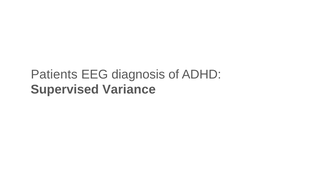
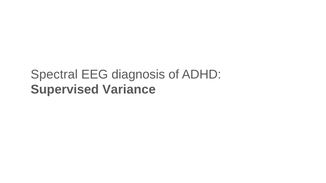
Patients: Patients -> Spectral (54, 75)
